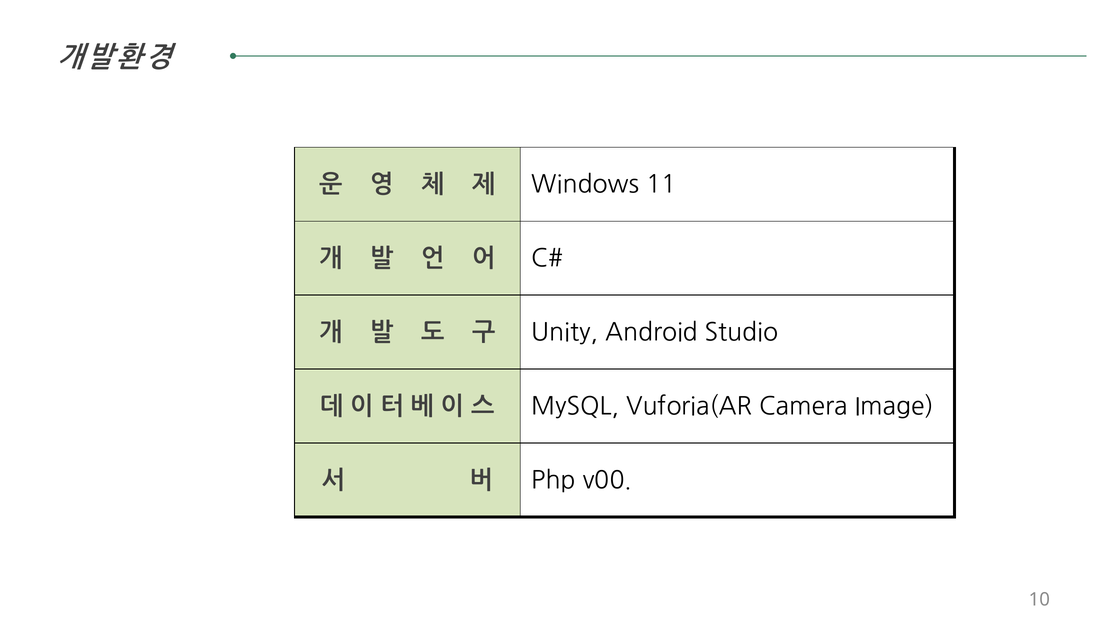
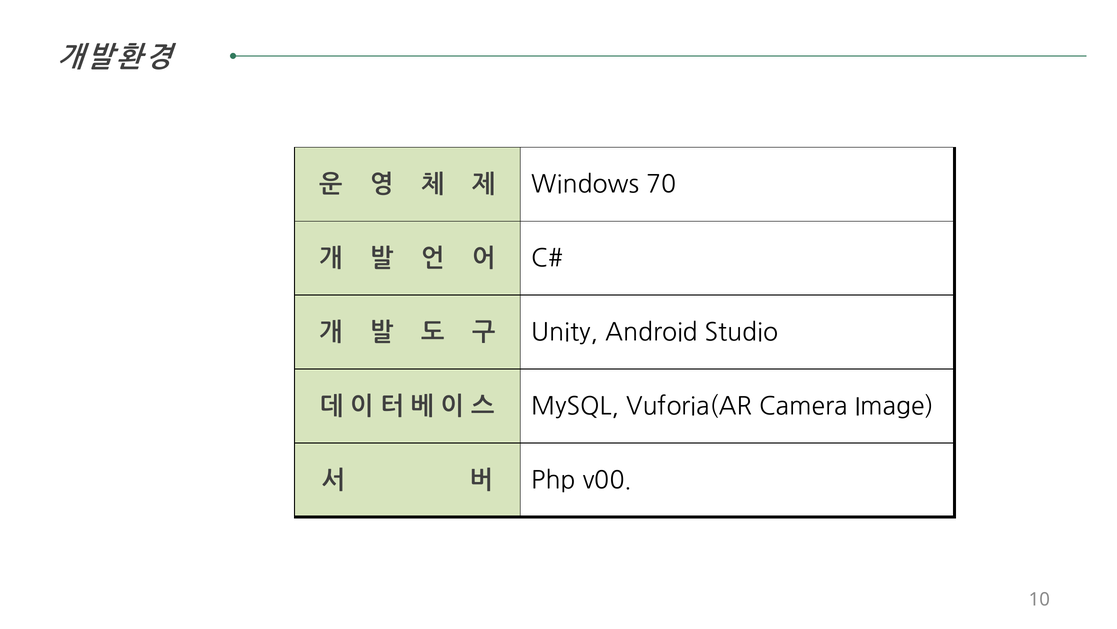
11: 11 -> 70 (661, 185)
